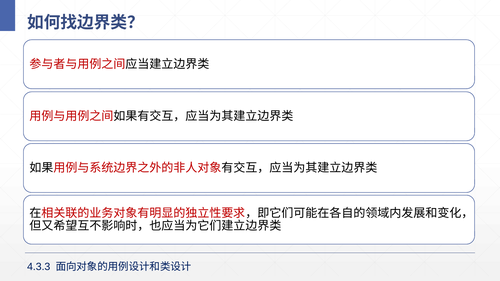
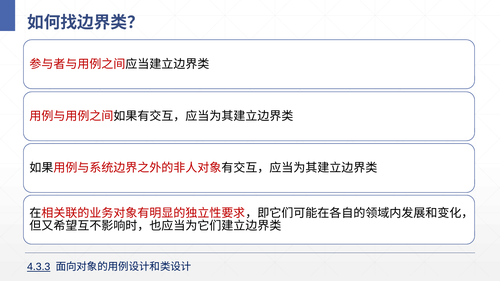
4.3.3 underline: none -> present (39, 267)
